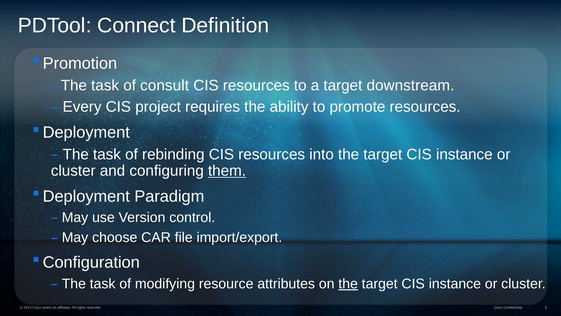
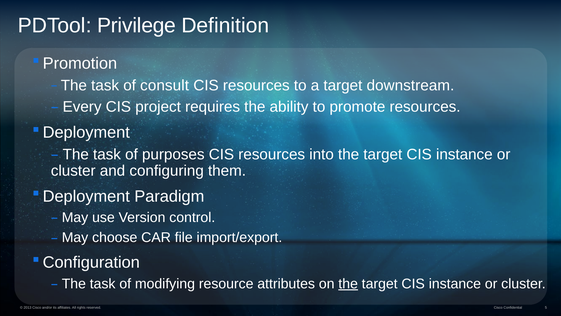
Connect: Connect -> Privilege (137, 25)
rebinding: rebinding -> purposes (173, 154)
them underline: present -> none (227, 171)
